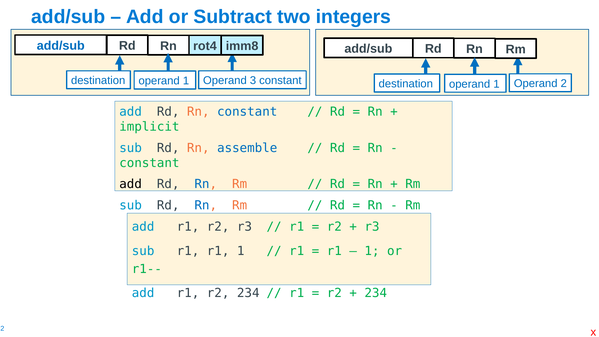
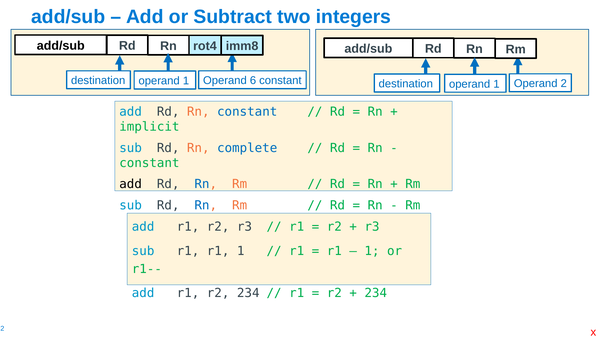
add/sub colour: blue -> black (61, 46)
3: 3 -> 6 (253, 81)
assemble: assemble -> complete (247, 148)
